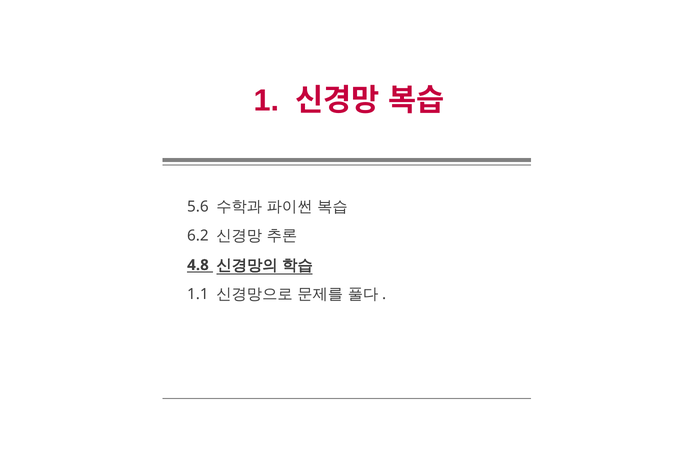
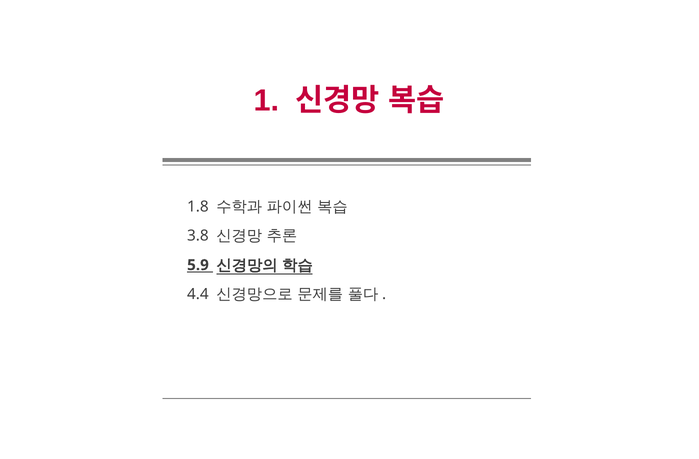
5.6: 5.6 -> 1.8 (198, 207)
6.2: 6.2 -> 3.8 (198, 236)
4.8: 4.8 -> 5.9 (198, 265)
1.1: 1.1 -> 4.4 (198, 294)
